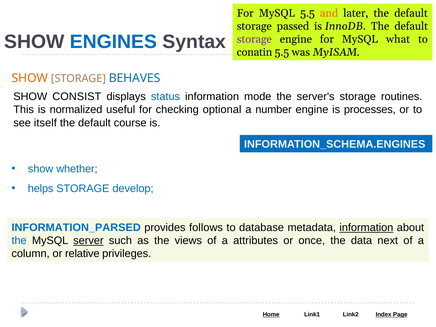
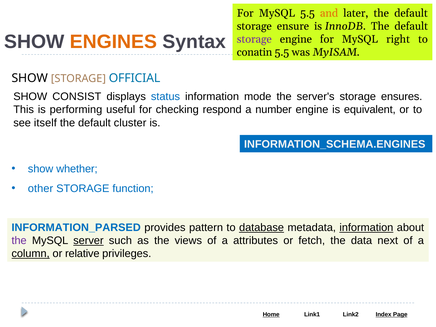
passed: passed -> ensure (293, 26)
ENGINES colour: blue -> orange (114, 42)
what: what -> right (398, 39)
SHOW colour: orange -> black (30, 78)
BEHAVES: BEHAVES -> OFFICIAL (135, 78)
routines: routines -> ensures (402, 97)
normalized: normalized -> performing (76, 110)
optional: optional -> respond (222, 110)
processes: processes -> equivalent (370, 110)
course: course -> cluster (130, 123)
helps: helps -> other (41, 189)
develop: develop -> function (133, 189)
follows: follows -> pattern (206, 228)
database underline: none -> present (262, 228)
the colour: blue -> purple (19, 241)
once: once -> fetch (312, 241)
column underline: none -> present (31, 254)
